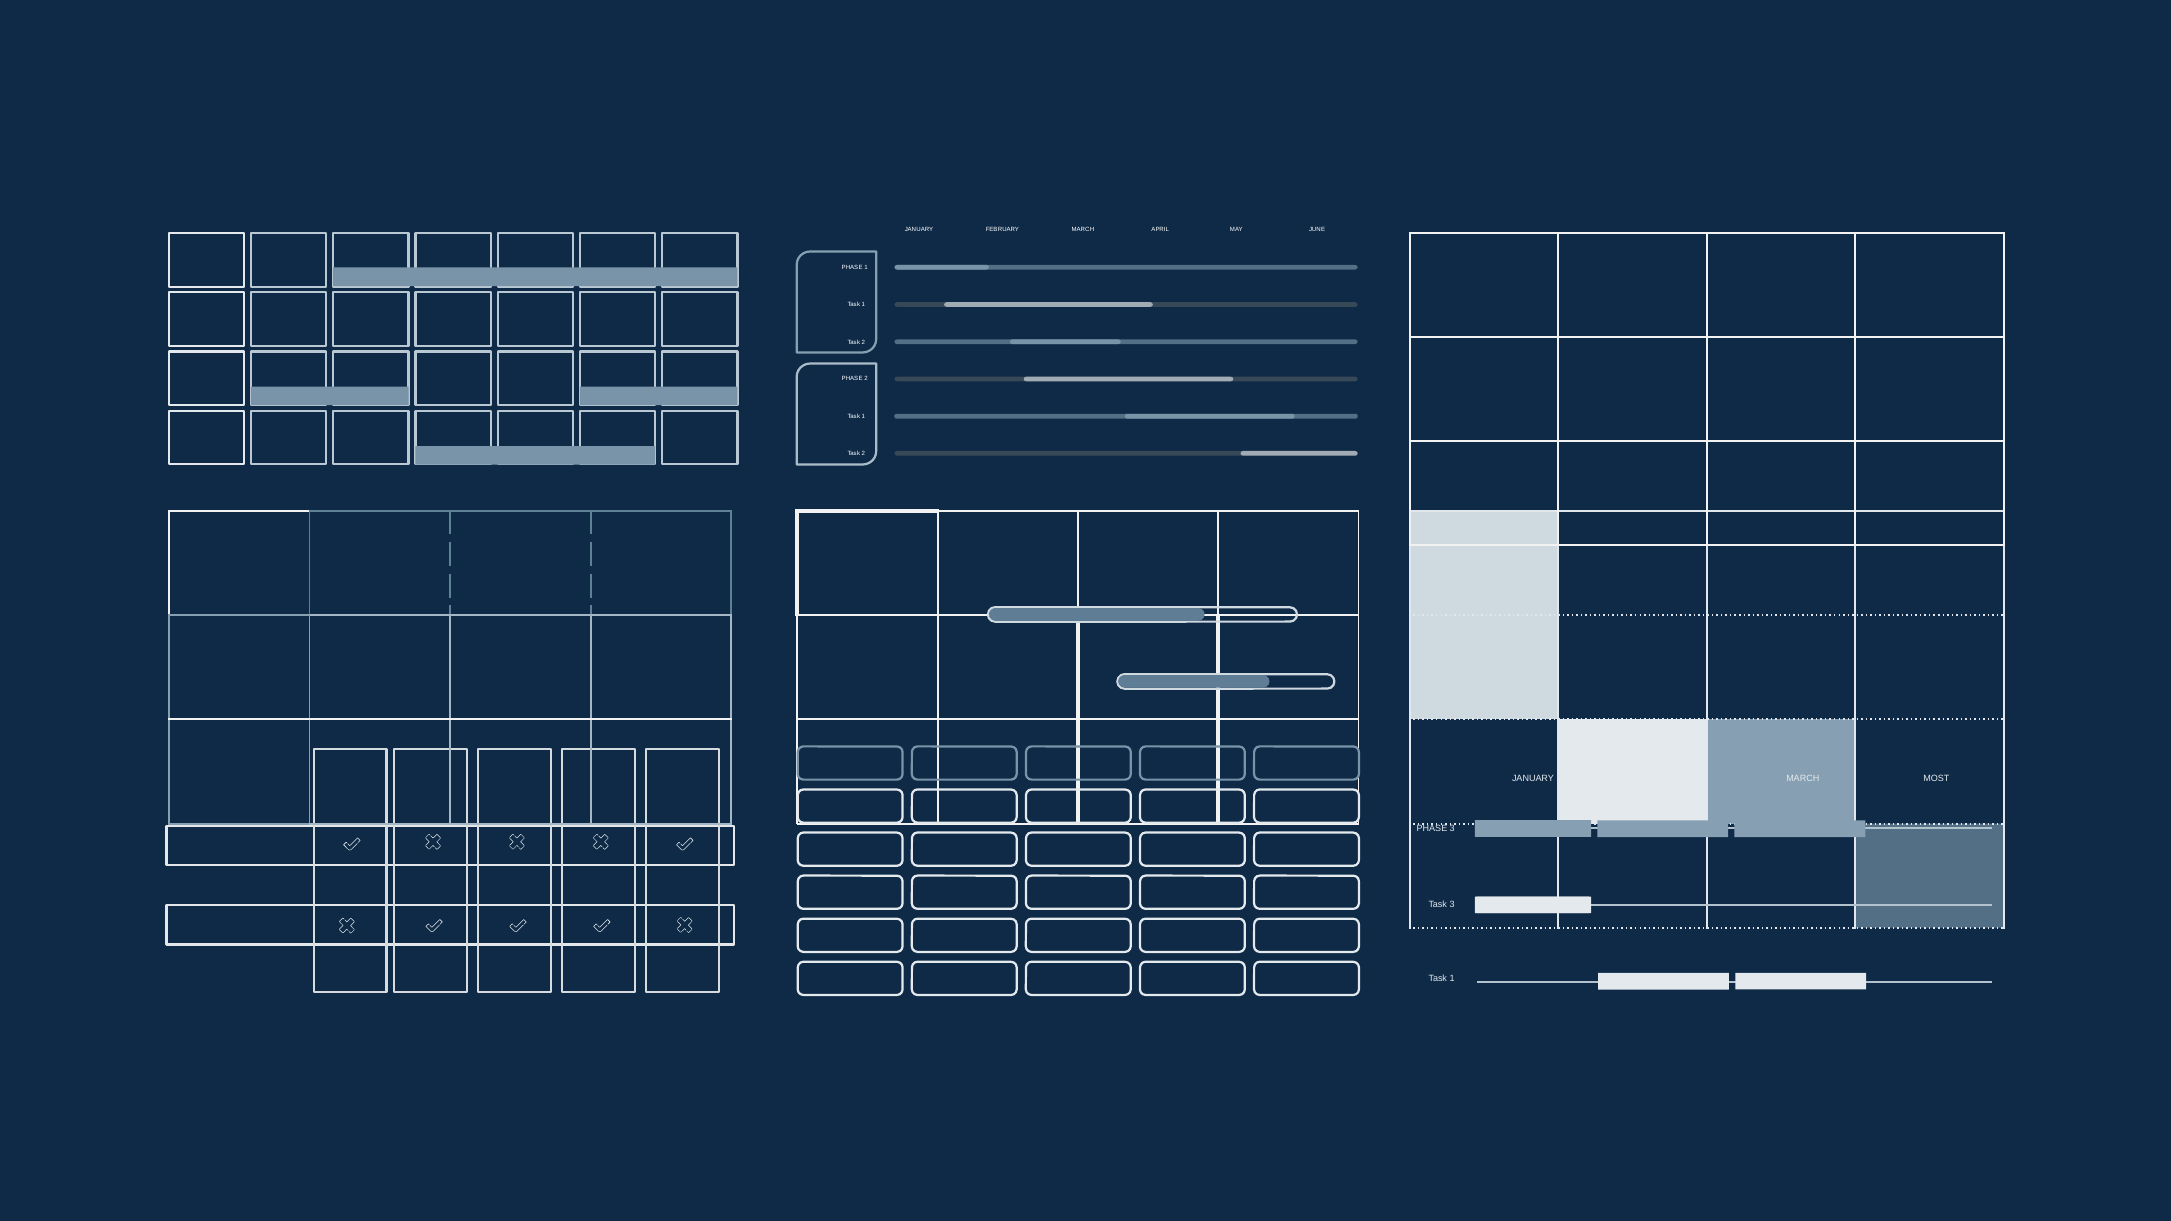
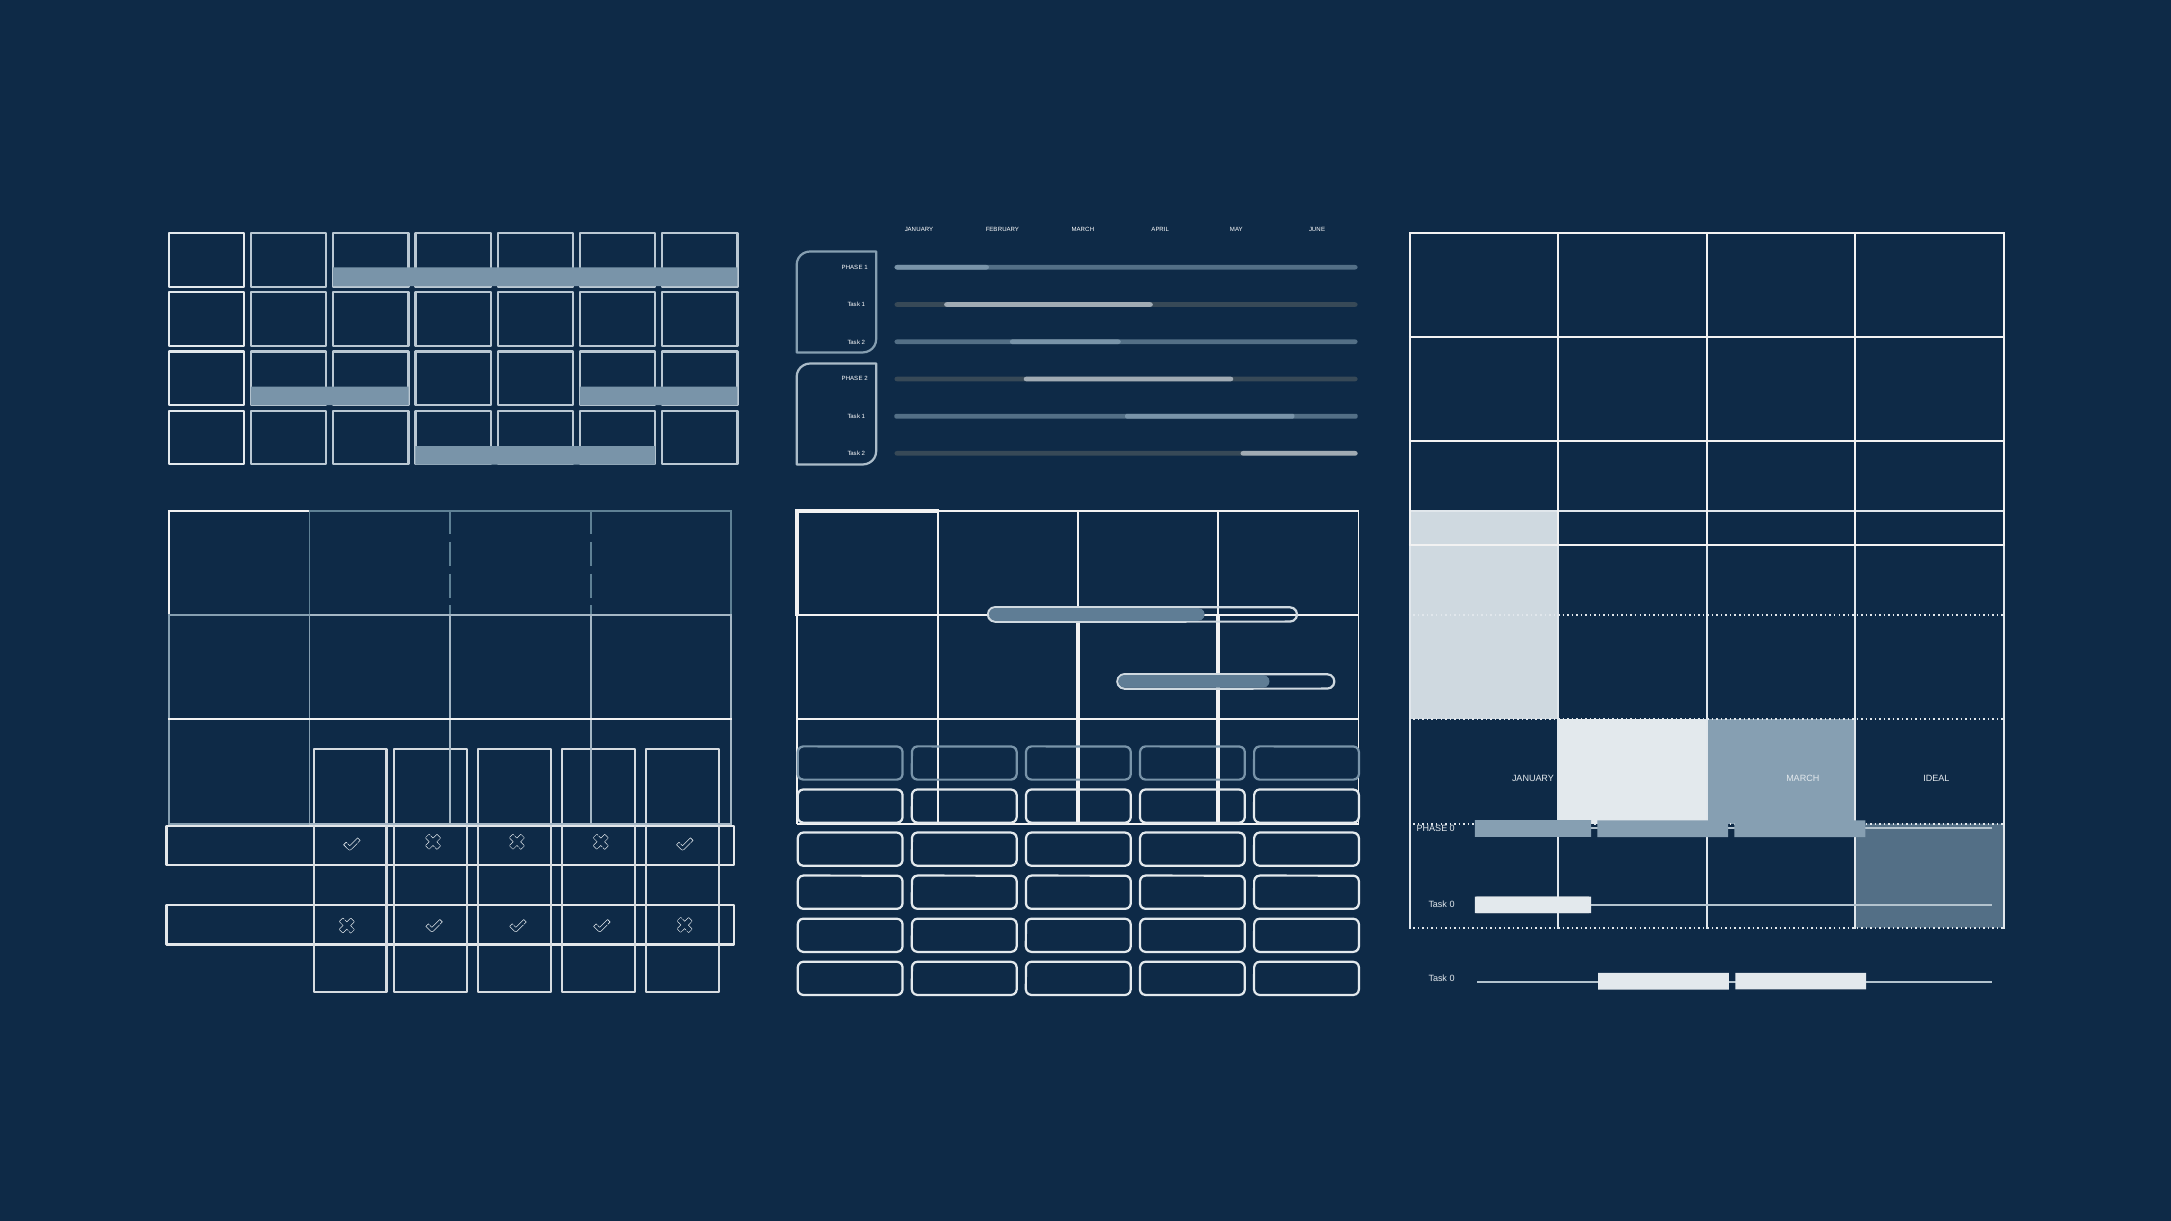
MOST: MOST -> IDEAL (1936, 779)
PHASE 3: 3 -> 0 (1452, 829)
3: 3 -> 0 (1452, 904)
1: 1 -> 0 (1452, 979)
